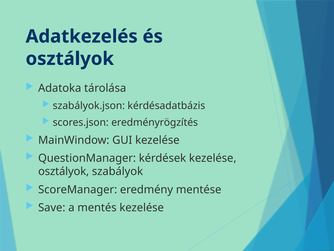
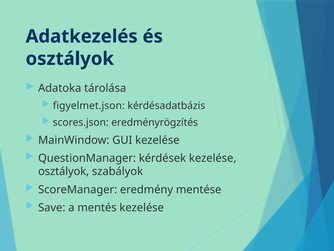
szabályok.json: szabályok.json -> figyelmet.json (89, 105)
